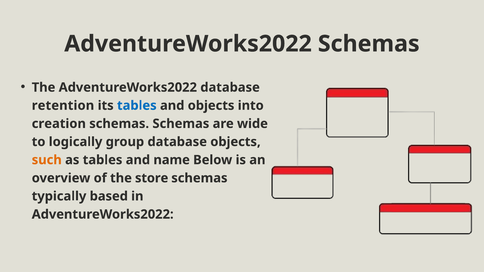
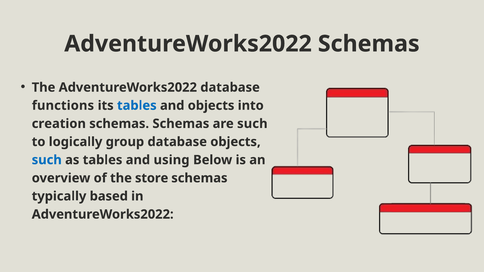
retention: retention -> functions (63, 106)
are wide: wide -> such (252, 124)
such colour: orange -> blue (47, 160)
name: name -> using (172, 160)
